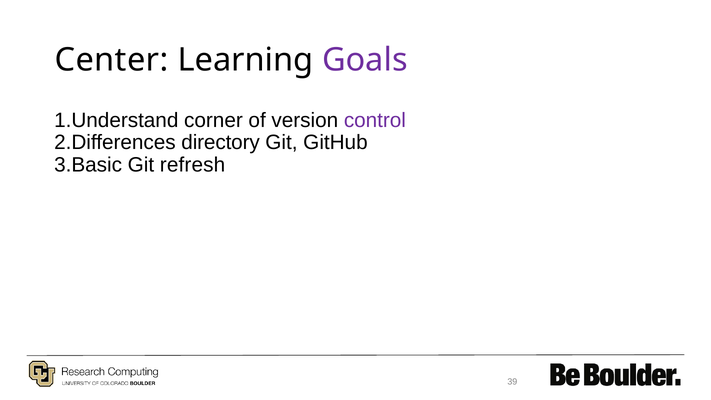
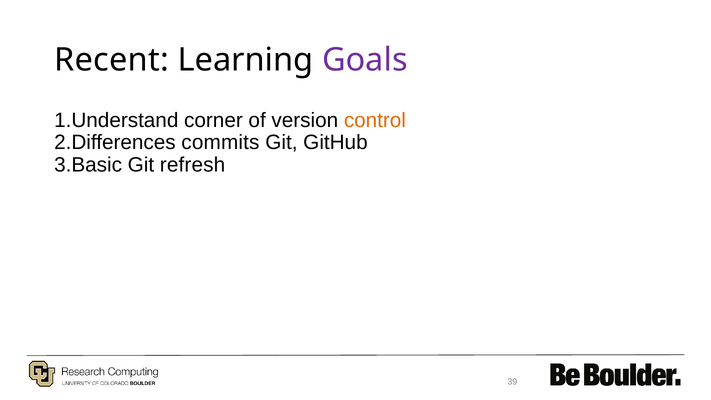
Center: Center -> Recent (112, 60)
control colour: purple -> orange (375, 120)
directory: directory -> commits (220, 143)
